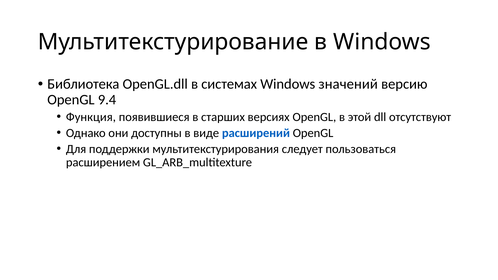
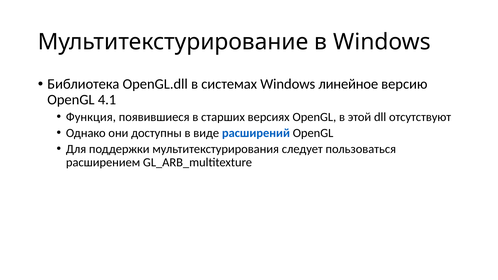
значений: значений -> линейное (348, 84)
9.4: 9.4 -> 4.1 (107, 100)
